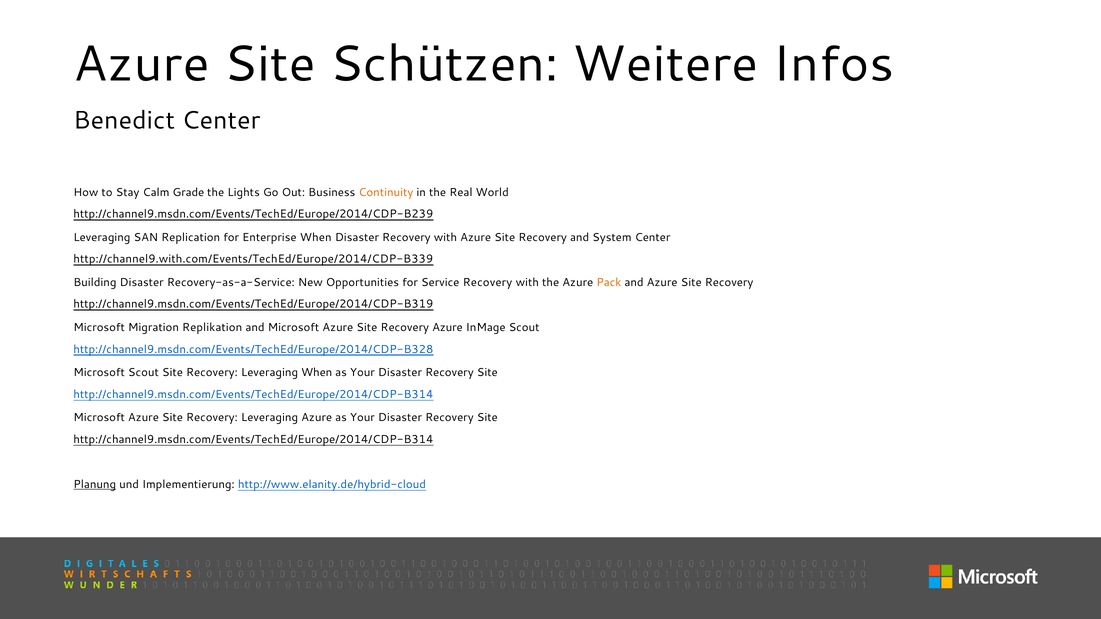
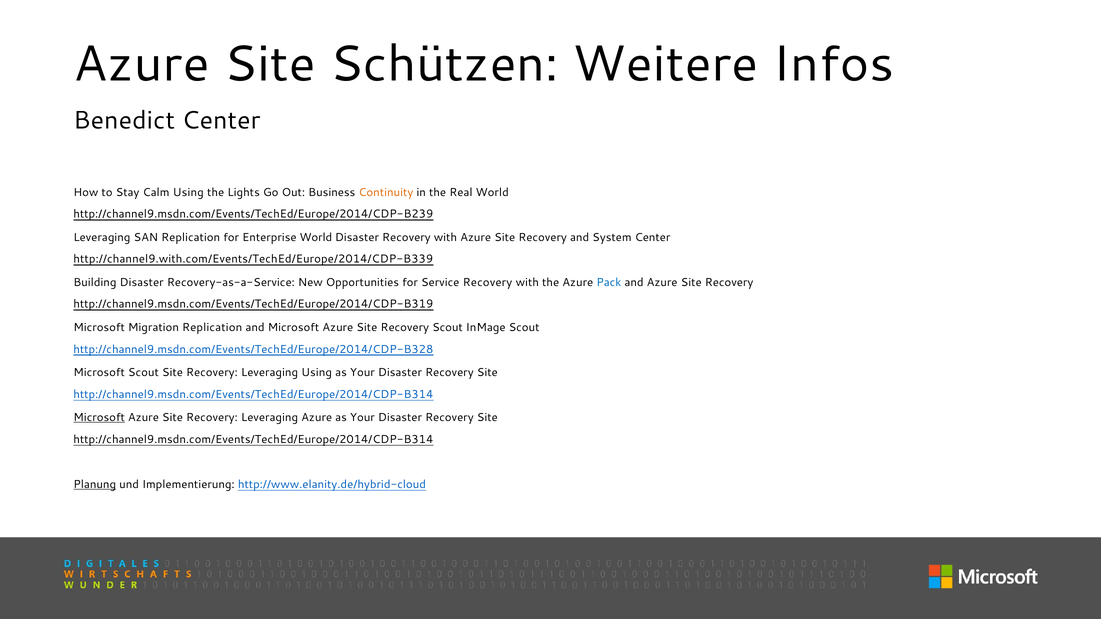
Calm Grade: Grade -> Using (188, 192)
Enterprise When: When -> World (316, 237)
Pack colour: orange -> blue (609, 282)
Migration Replikation: Replikation -> Replication (212, 327)
Recovery Azure: Azure -> Scout (447, 327)
Leveraging When: When -> Using (317, 373)
Microsoft underline: none -> present (99, 418)
